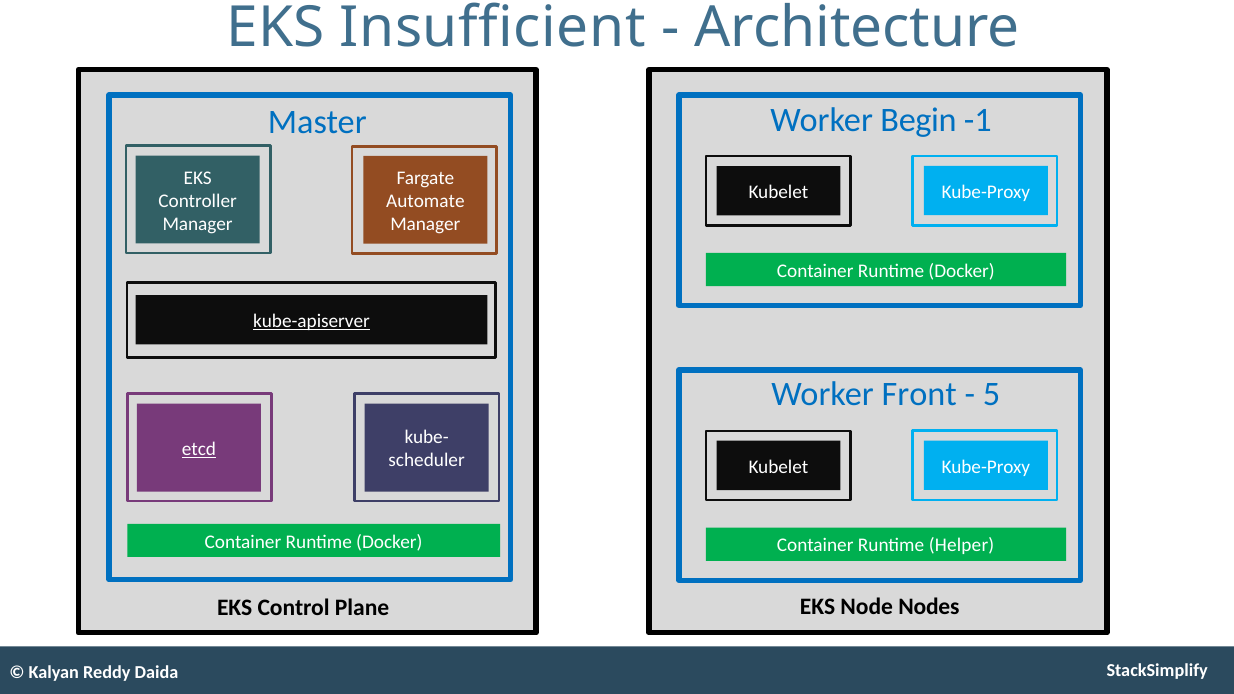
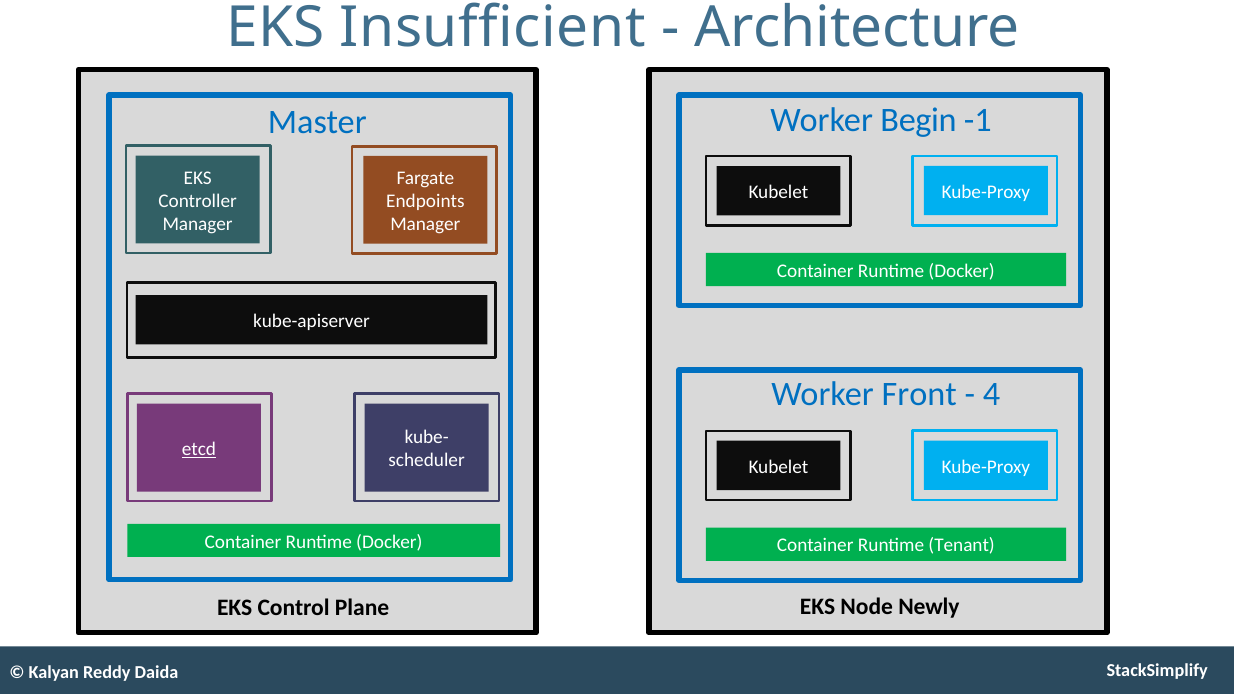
Automate: Automate -> Endpoints (425, 201)
kube-apiserver underline: present -> none (311, 321)
5: 5 -> 4 (992, 395)
Helper: Helper -> Tenant (962, 546)
Nodes: Nodes -> Newly (929, 606)
